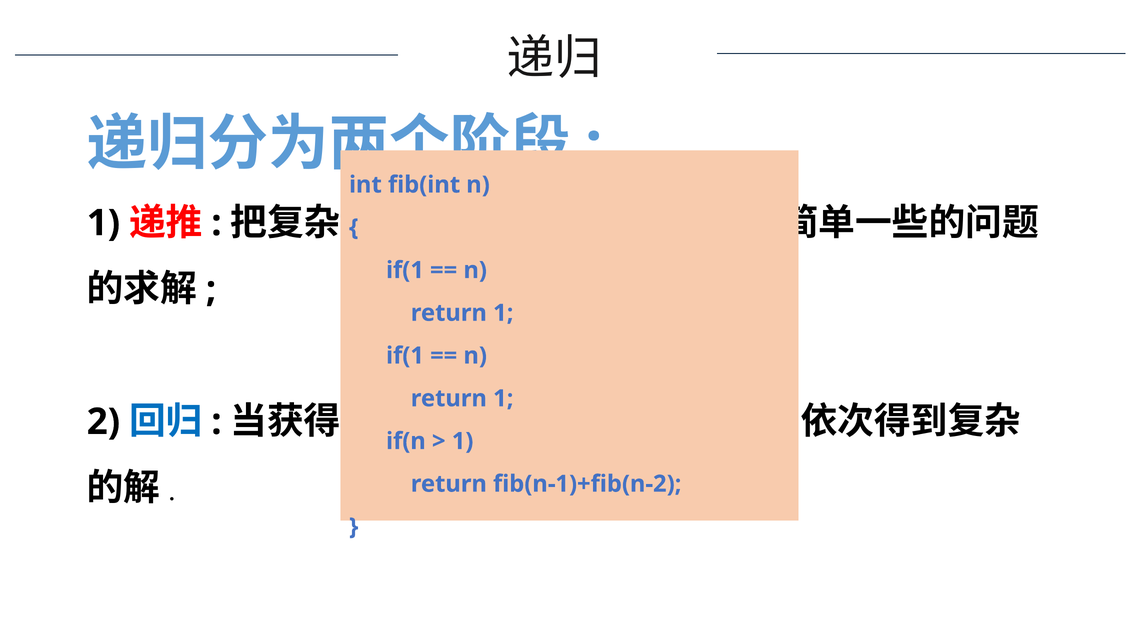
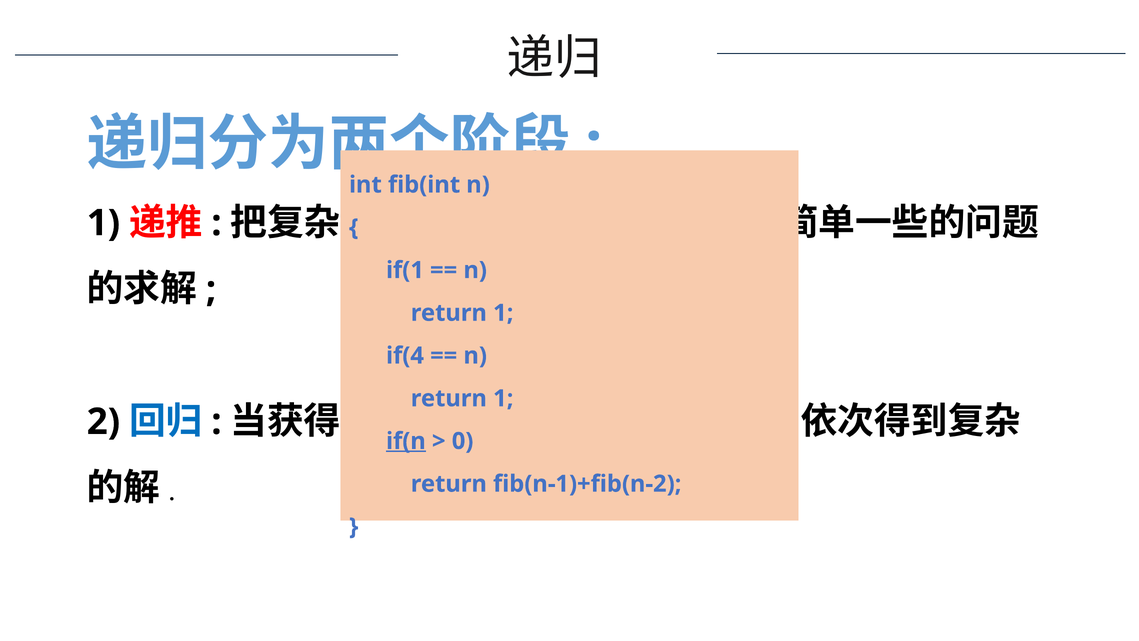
if(1: if(1 -> if(4 (405, 356)
if(n underline: none -> present (406, 441)
1: 1 -> 0 (463, 441)
